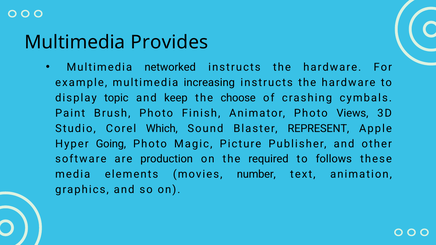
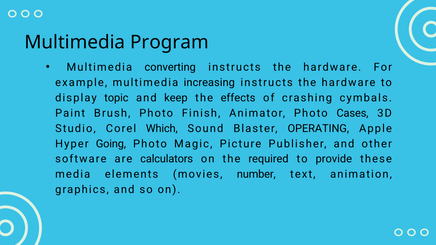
Provides: Provides -> Program (169, 42)
networked: networked -> converting (170, 67)
choose: choose -> effects (238, 98)
Views: Views -> Cases (353, 113)
REPRESENT: REPRESENT -> OPERATING (318, 129)
production: production -> calculators (167, 159)
follows: follows -> provide (334, 159)
